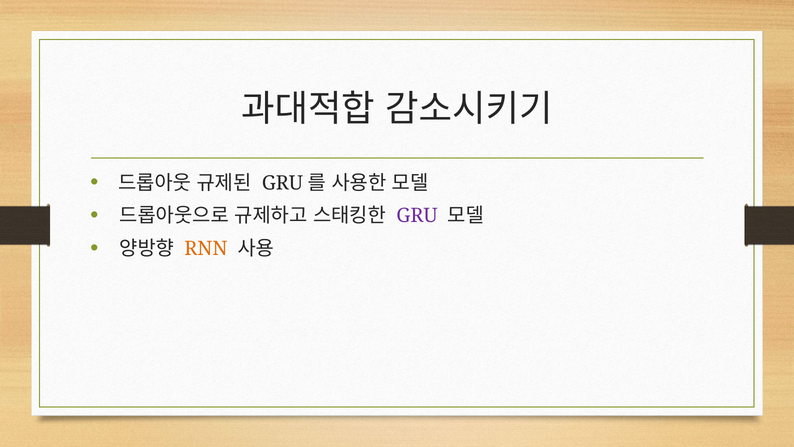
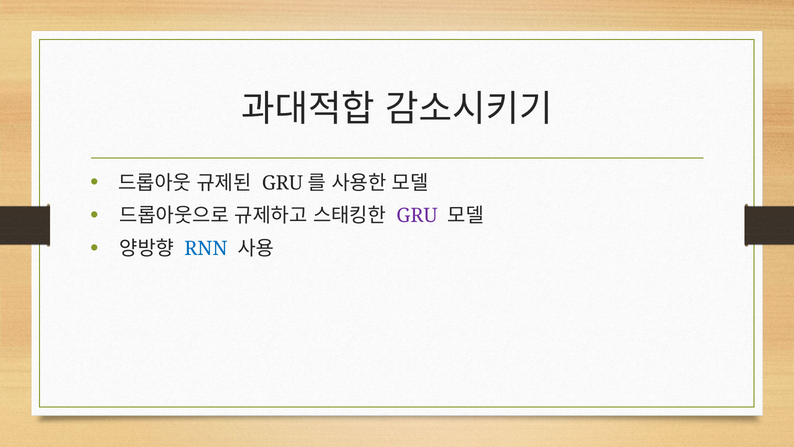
RNN colour: orange -> blue (206, 248)
